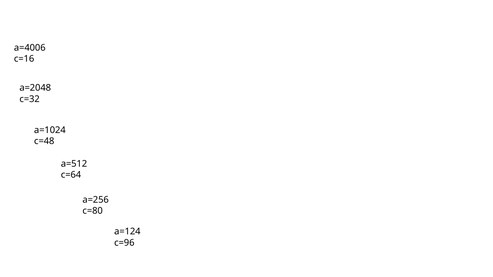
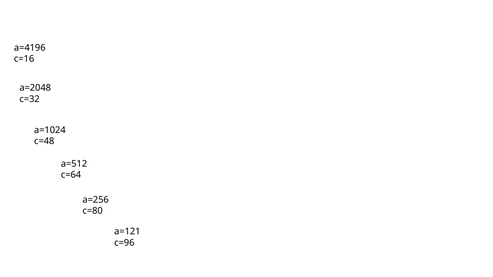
a=4006: a=4006 -> a=4196 (30, 48)
a=124: a=124 -> a=121 (127, 232)
